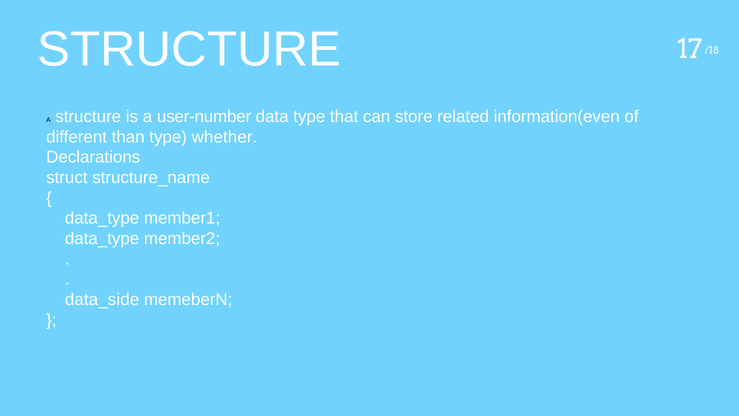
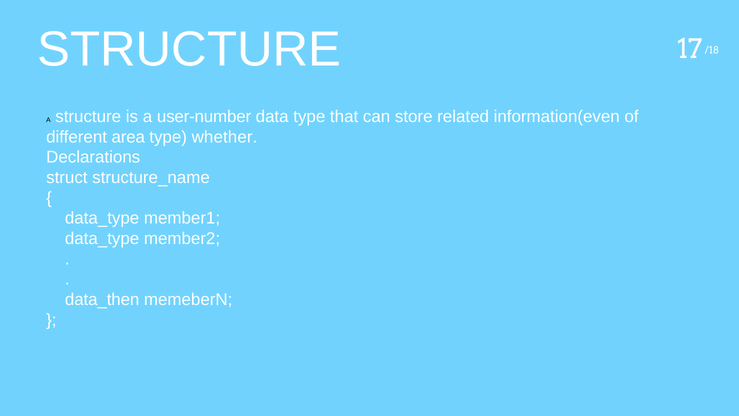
than: than -> area (128, 137)
data_side: data_side -> data_then (102, 299)
